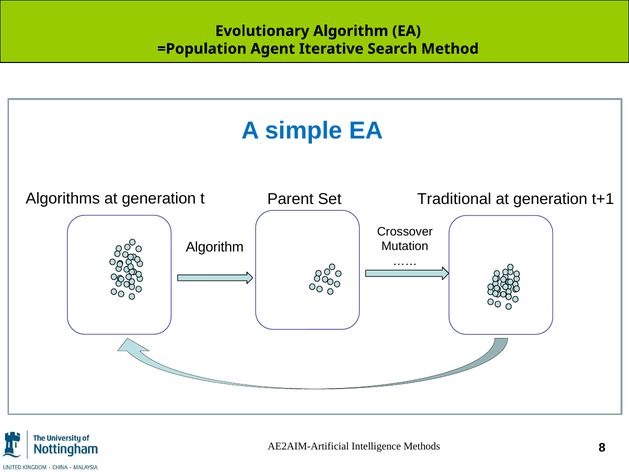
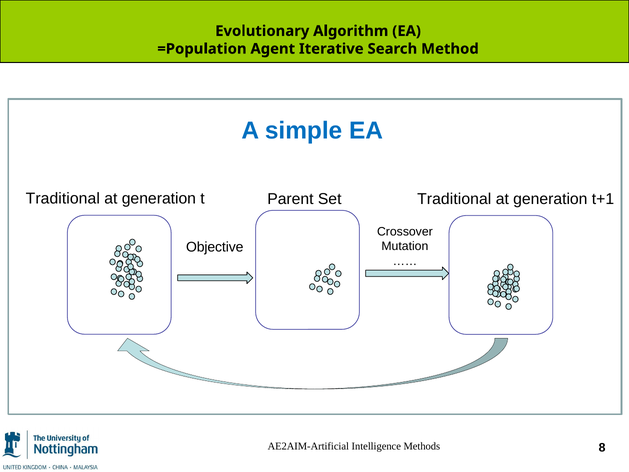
Algorithms: Algorithms -> Traditional (63, 198)
Algorithm: Algorithm -> Objective (215, 247)
